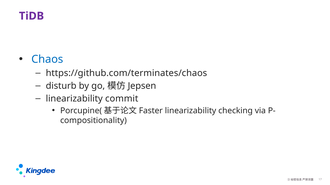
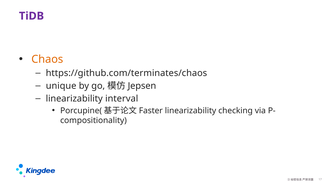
Chaos colour: blue -> orange (47, 60)
disturb: disturb -> unique (61, 86)
commit: commit -> interval (122, 99)
